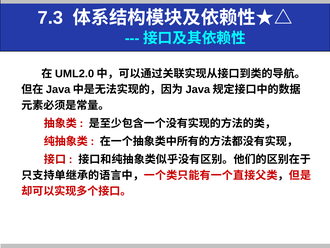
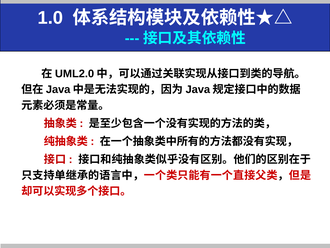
7.3: 7.3 -> 1.0 (50, 18)
